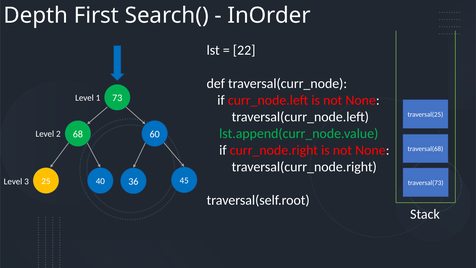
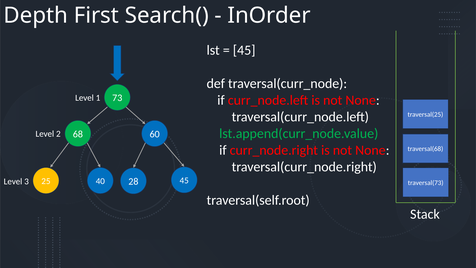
22: 22 -> 45 (244, 50)
36: 36 -> 28 (133, 181)
